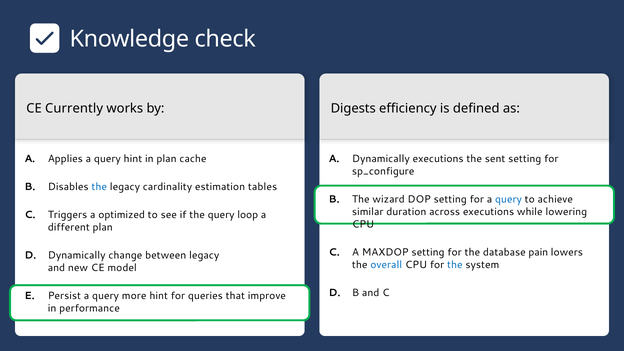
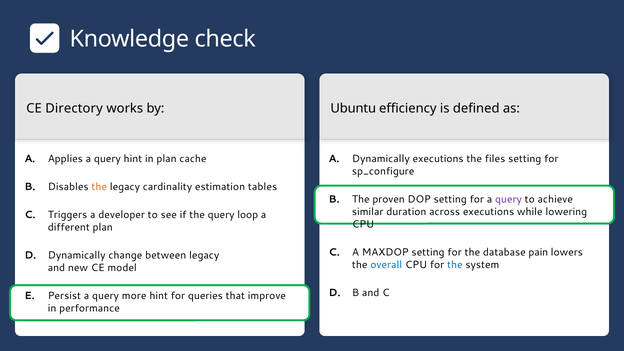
Currently: Currently -> Directory (74, 108)
Digests: Digests -> Ubuntu (353, 108)
sent: sent -> files (495, 159)
the colour: blue -> orange (99, 187)
wizard: wizard -> proven (389, 199)
query colour: blue -> purple (508, 199)
optimized: optimized -> developer (122, 215)
